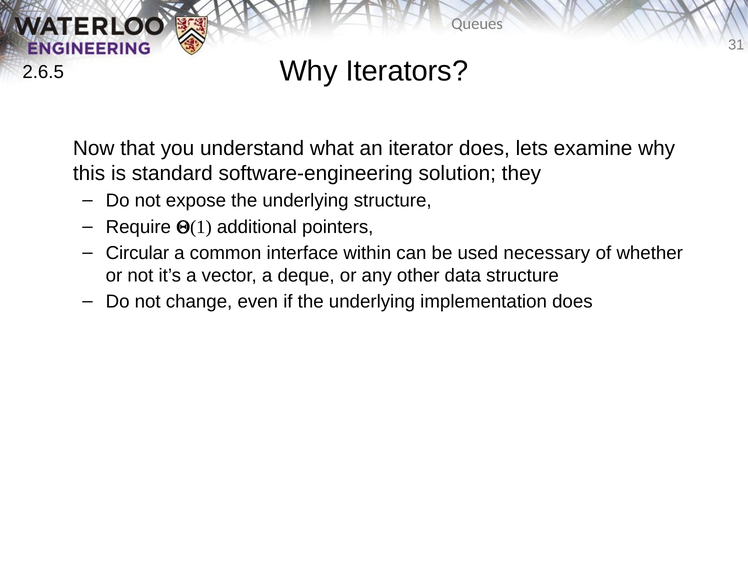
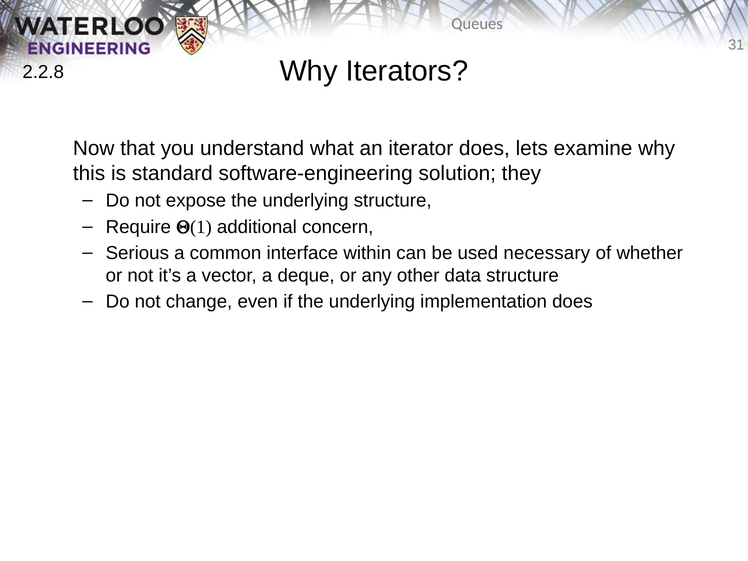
2.6.5: 2.6.5 -> 2.2.8 (43, 72)
pointers: pointers -> concern (338, 227)
Circular: Circular -> Serious (137, 253)
